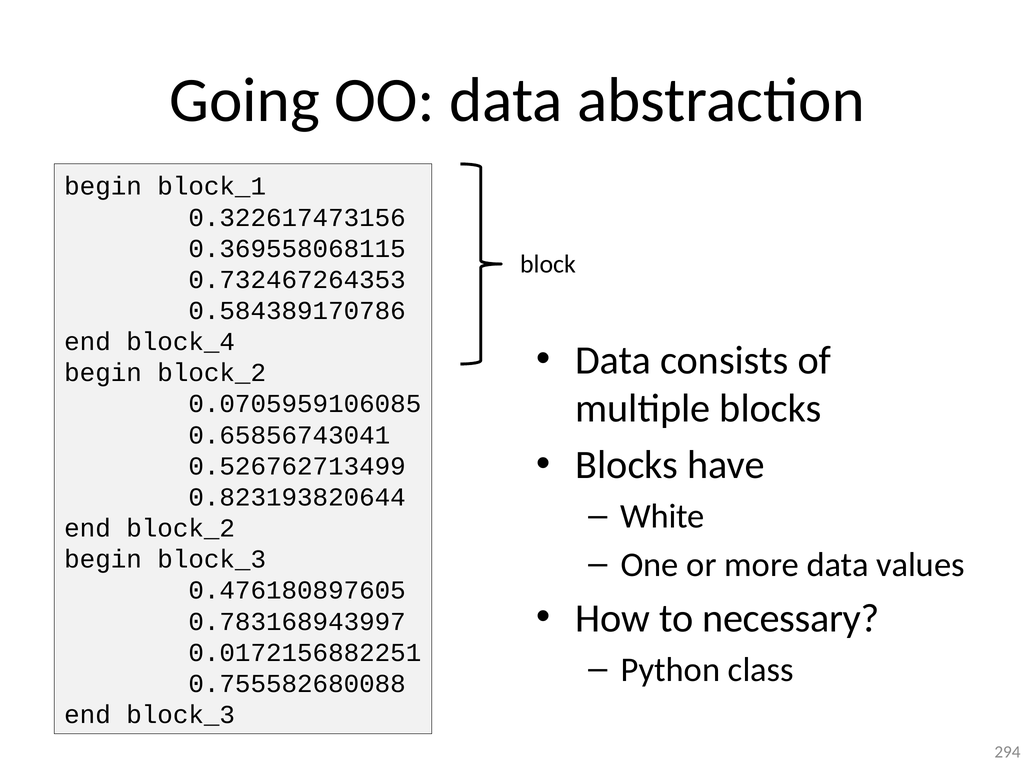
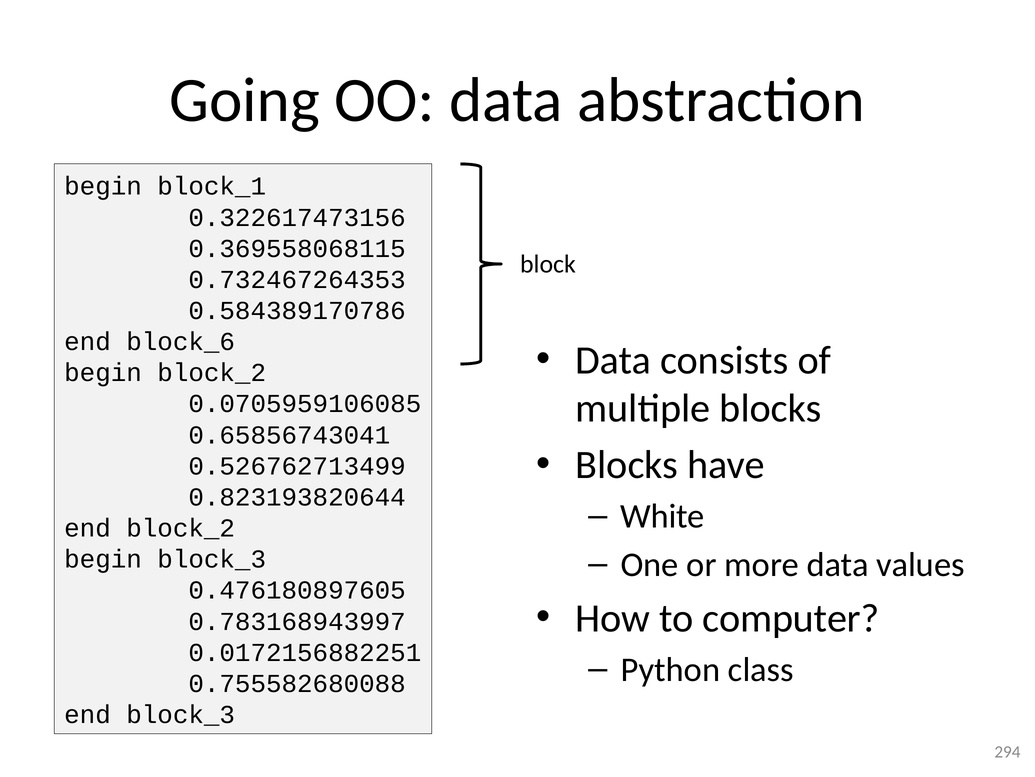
block_4: block_4 -> block_6 (181, 341)
necessary: necessary -> computer (791, 618)
